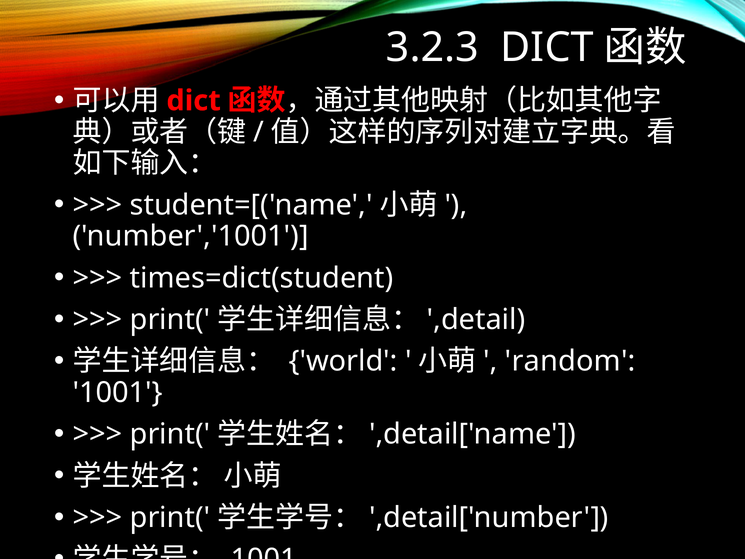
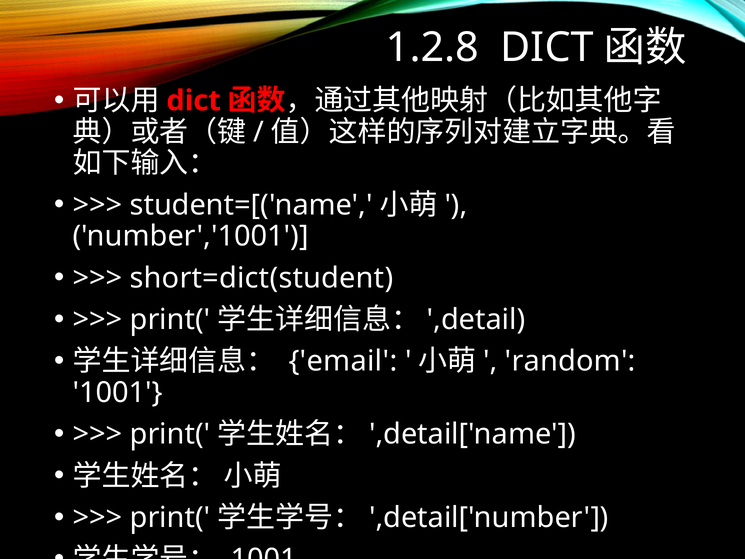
3.2.3: 3.2.3 -> 1.2.8 (432, 47)
times=dict(student: times=dict(student -> short=dict(student (262, 278)
world: world -> email (343, 361)
